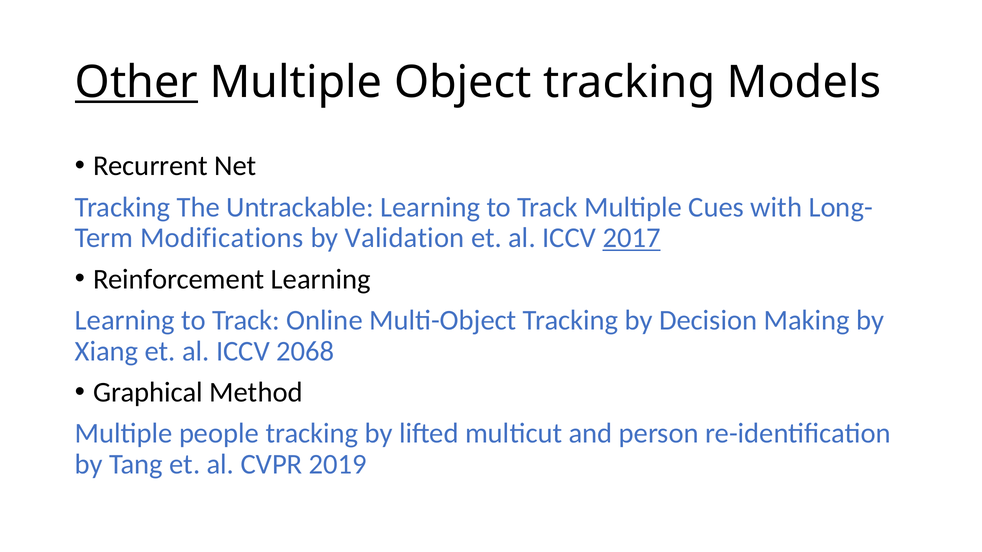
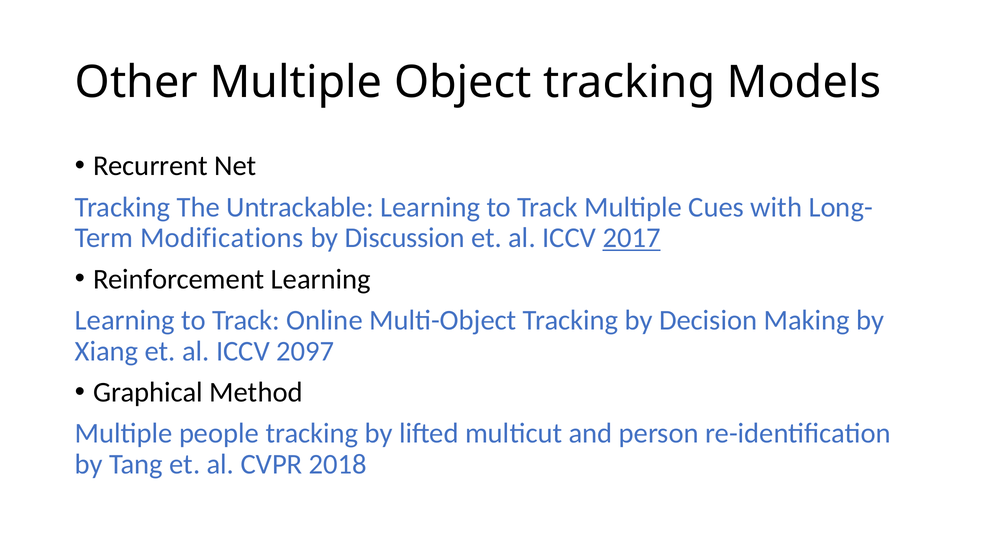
Other underline: present -> none (136, 82)
Validation: Validation -> Discussion (405, 238)
2068: 2068 -> 2097 (305, 351)
2019: 2019 -> 2018 (338, 465)
